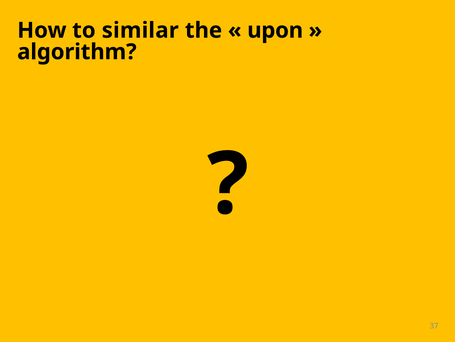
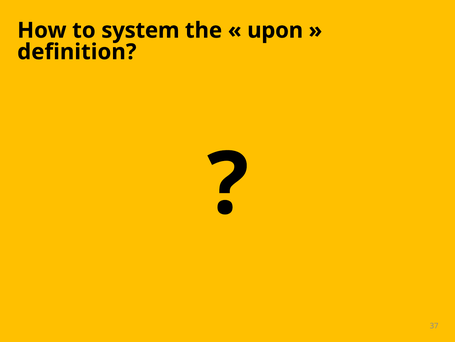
similar: similar -> system (140, 30)
algorithm: algorithm -> definition (77, 52)
